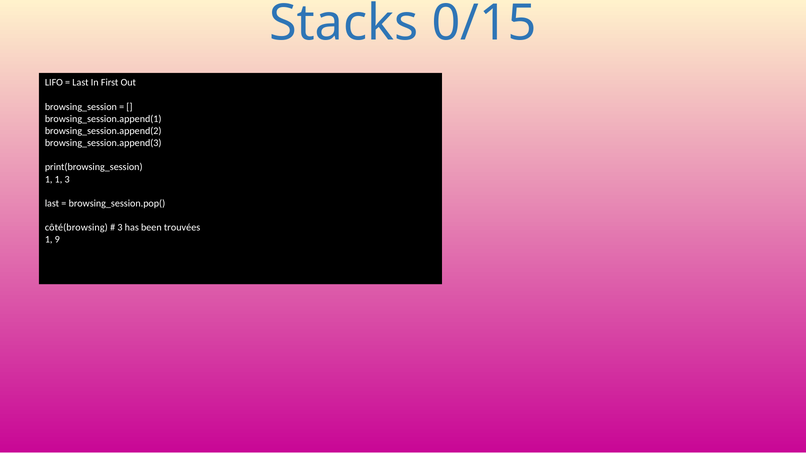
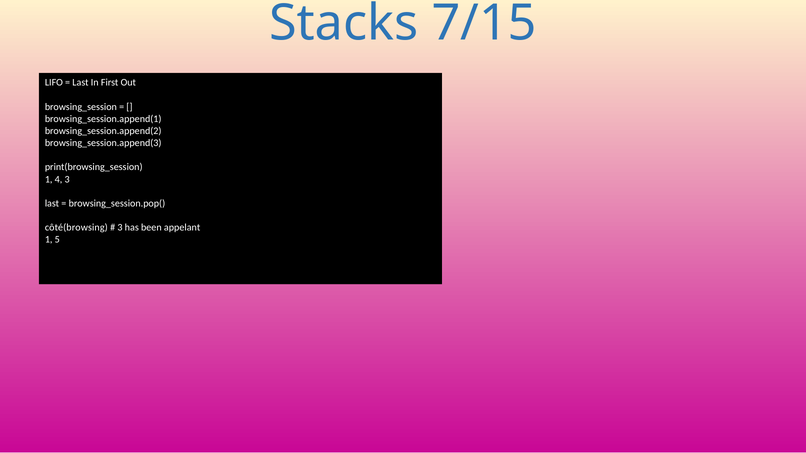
0/15: 0/15 -> 7/15 (484, 23)
1 1: 1 -> 4 (59, 179)
trouvées: trouvées -> appelant (182, 228)
9: 9 -> 5 (57, 240)
